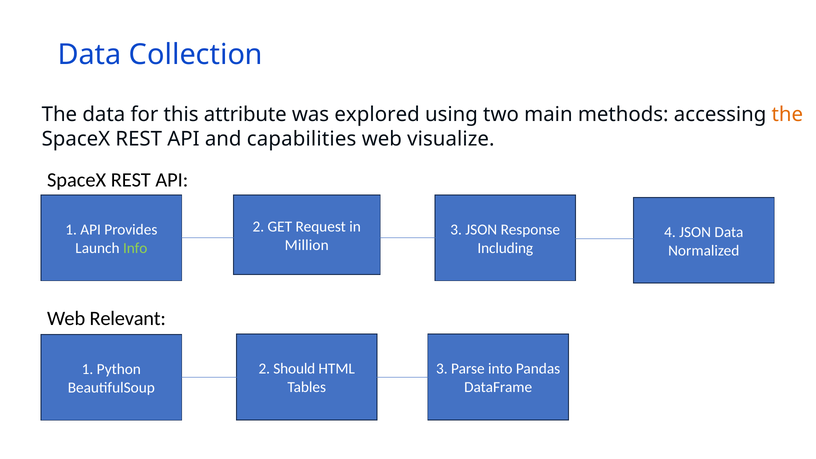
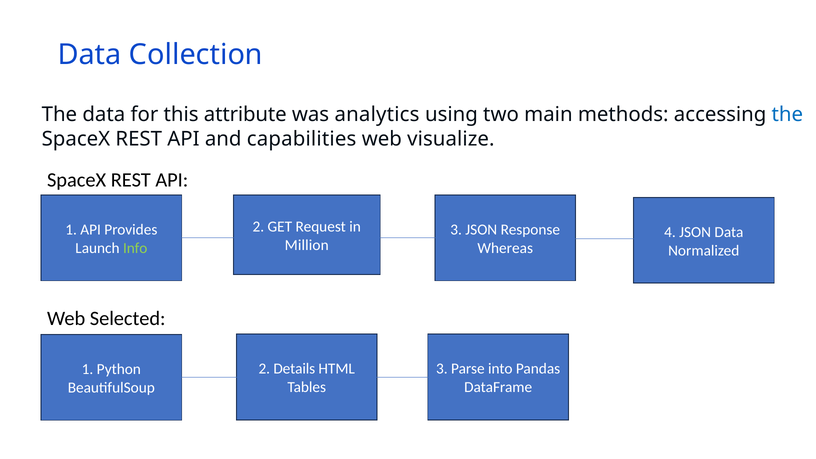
explored: explored -> analytics (377, 114)
the colour: orange -> blue (787, 114)
Including: Including -> Whereas (505, 248)
Relevant: Relevant -> Selected (128, 319)
Should: Should -> Details (294, 369)
